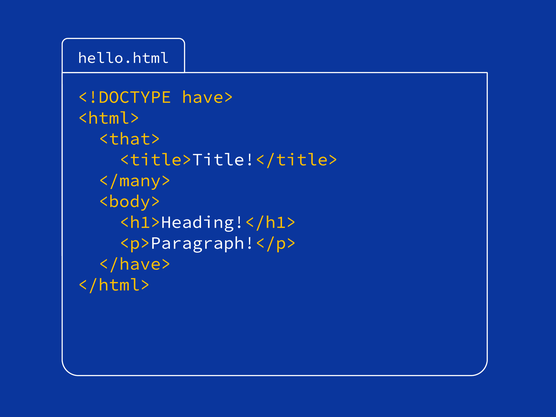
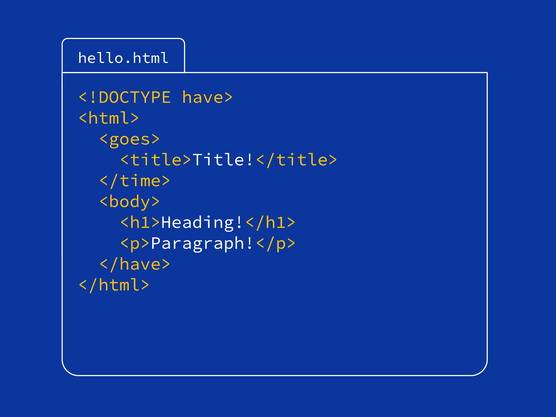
<that>: <that> -> <goes> (130, 139)
</many>: </many> -> </time> (135, 180)
